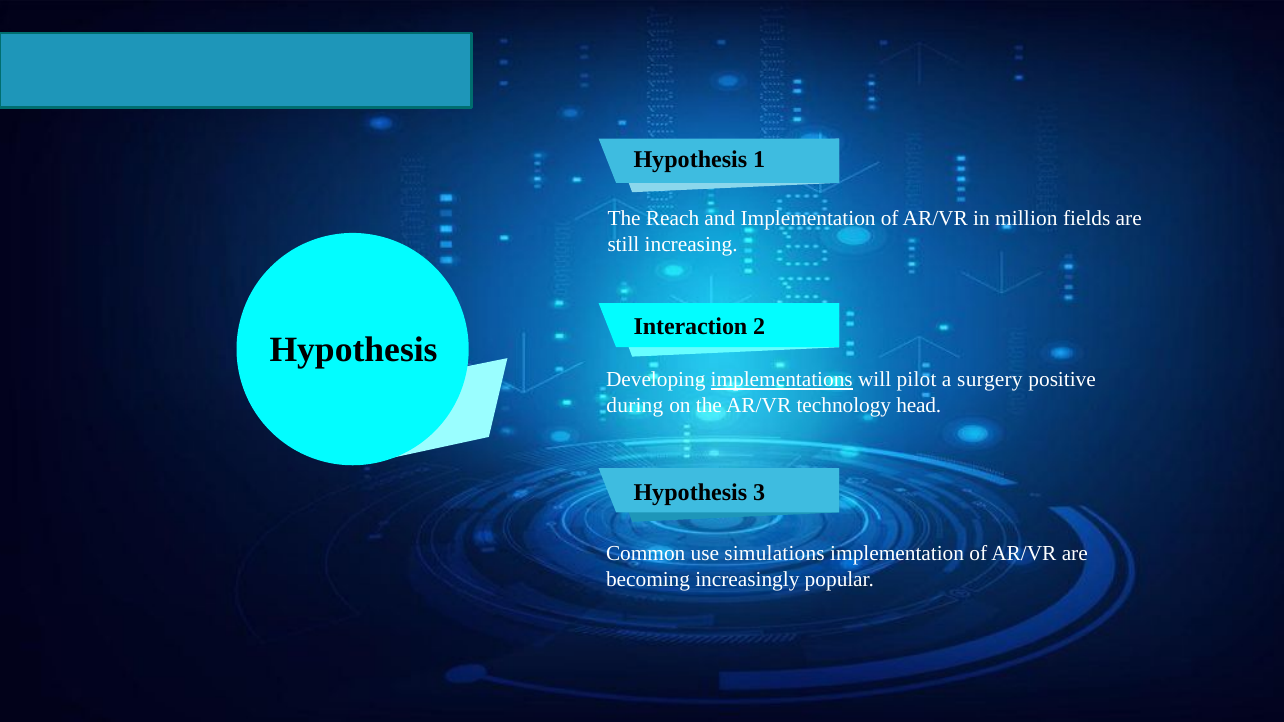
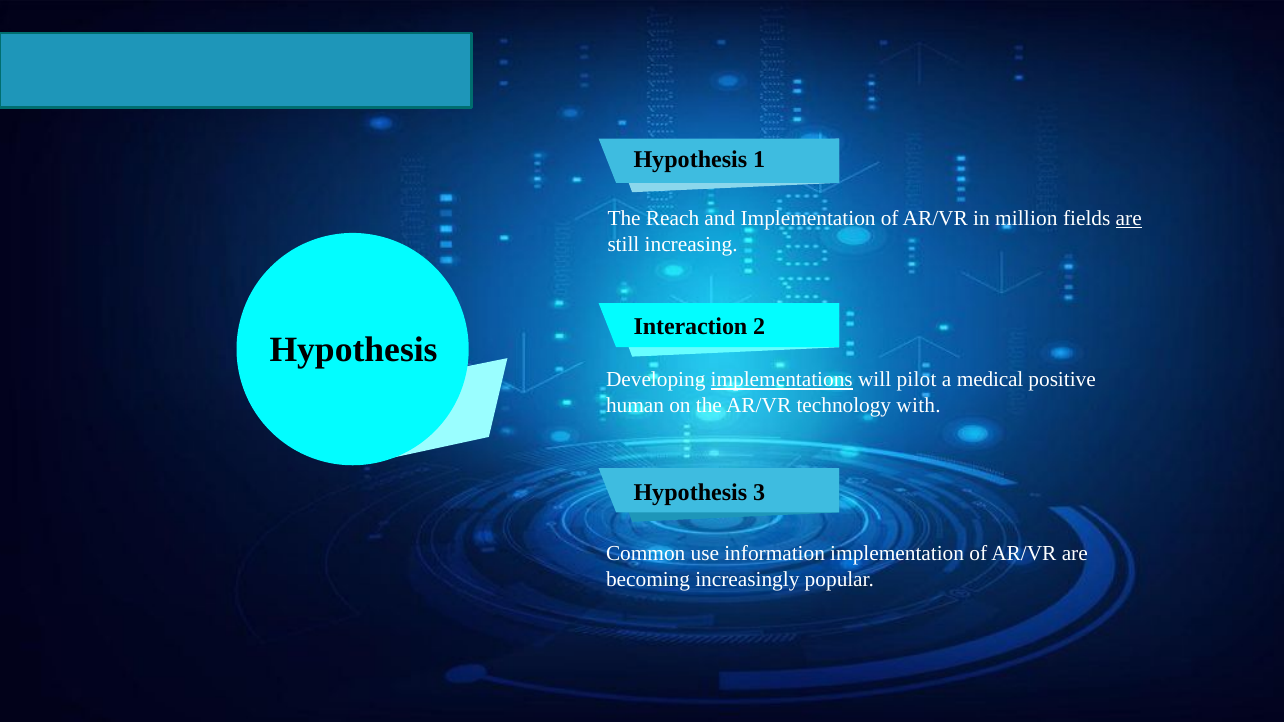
are underline: none -> present (1129, 219)
surgery: surgery -> medical (990, 380)
during: during -> human (635, 406)
head: head -> with (919, 406)
simulations: simulations -> information (775, 554)
